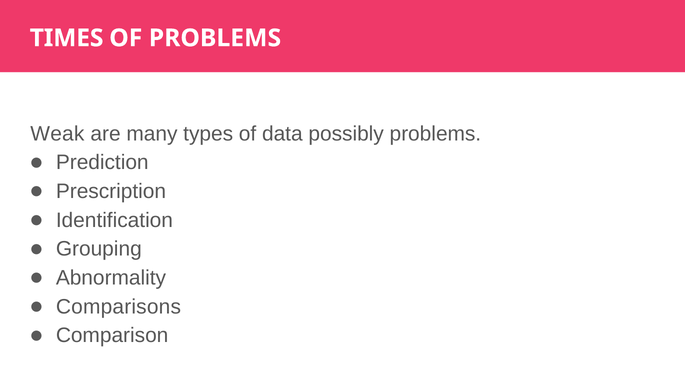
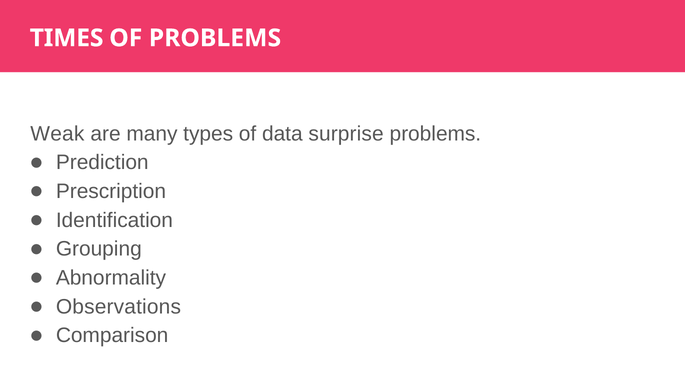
possibly: possibly -> surprise (346, 134)
Comparisons: Comparisons -> Observations (118, 307)
